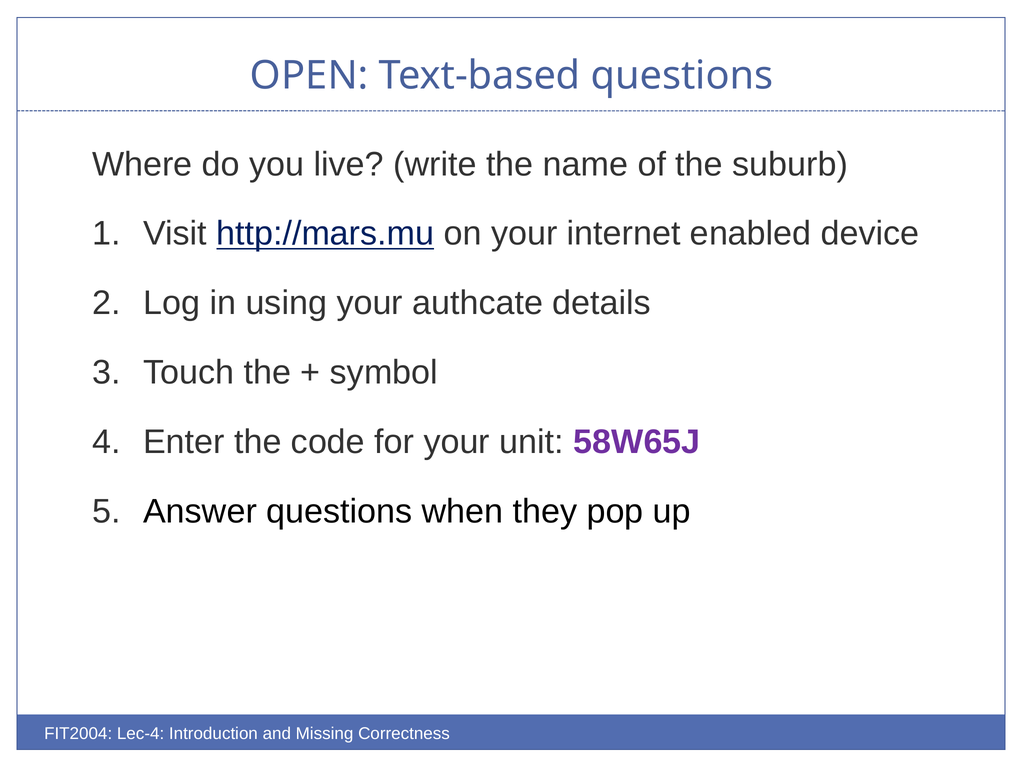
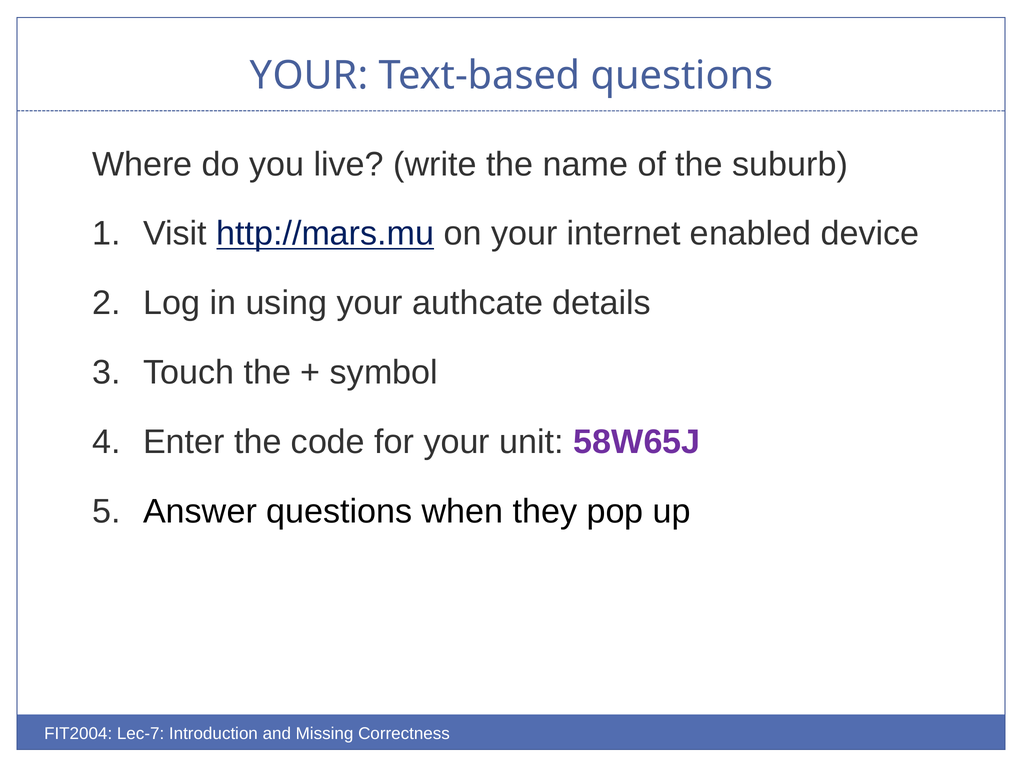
OPEN: OPEN -> YOUR (309, 76)
Lec-4: Lec-4 -> Lec-7 (141, 734)
